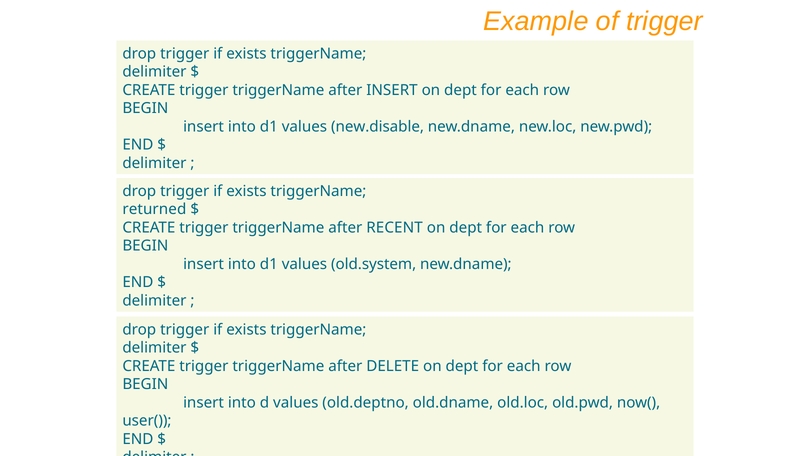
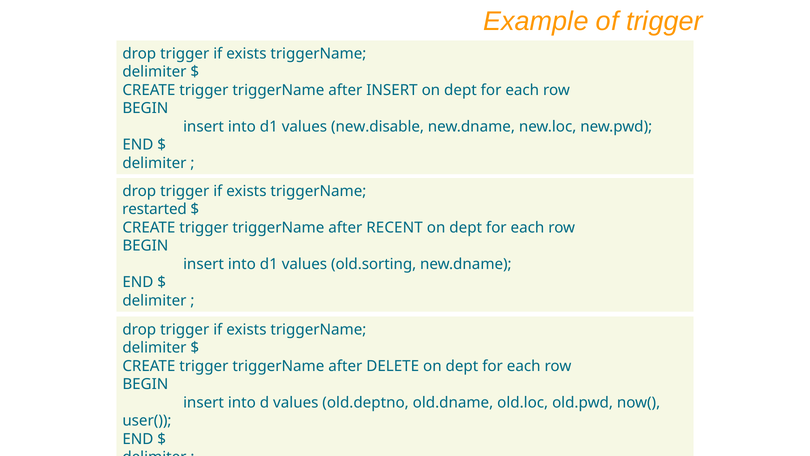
returned: returned -> restarted (154, 209)
old.system: old.system -> old.sorting (374, 264)
